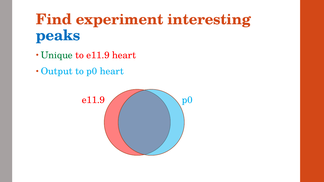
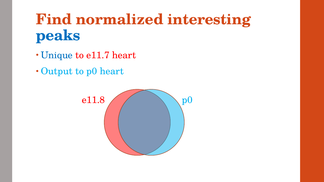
experiment: experiment -> normalized (120, 20)
Unique colour: green -> blue (57, 55)
to e11.9: e11.9 -> e11.7 (98, 55)
e11.9: e11.9 -> e11.8 (93, 100)
